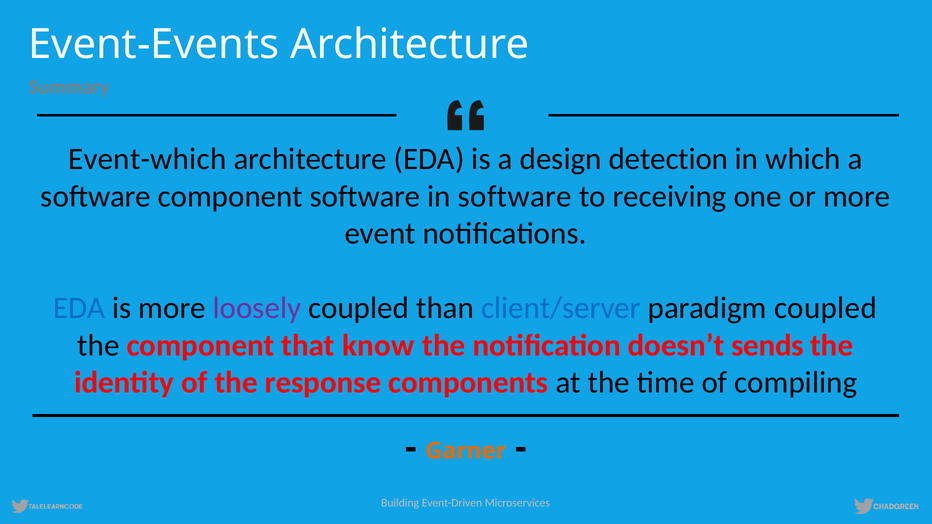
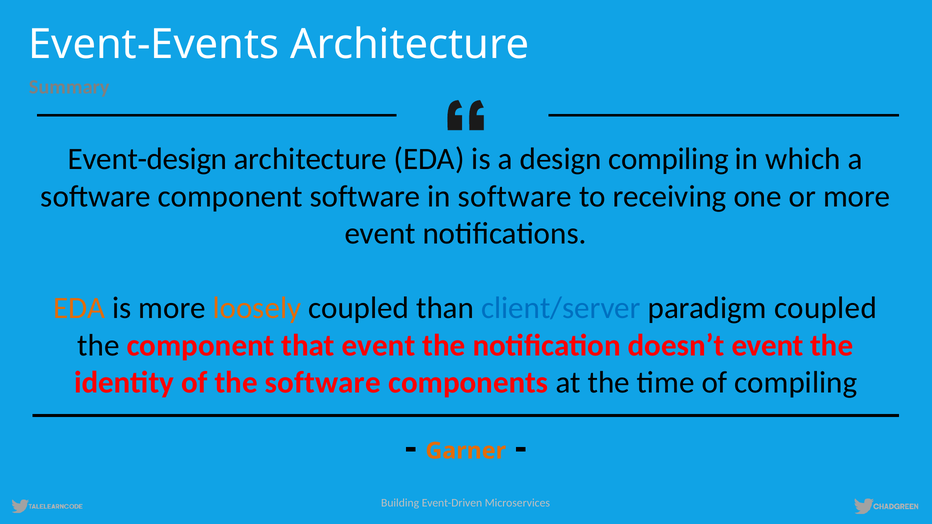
Event-which: Event-which -> Event-design (148, 159)
design detection: detection -> compiling (668, 159)
EDA colour: blue -> orange (79, 308)
loosely colour: purple -> orange (257, 308)
that know: know -> event (378, 346)
doesn’t sends: sends -> event (768, 346)
the response: response -> software (323, 383)
